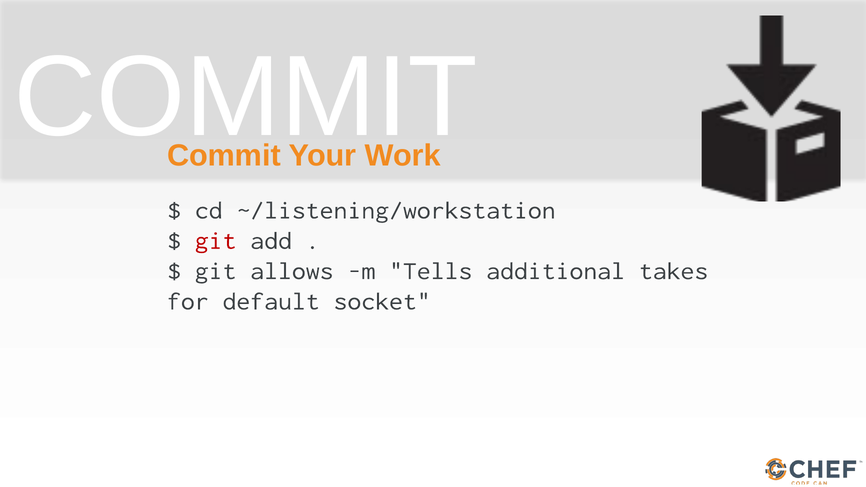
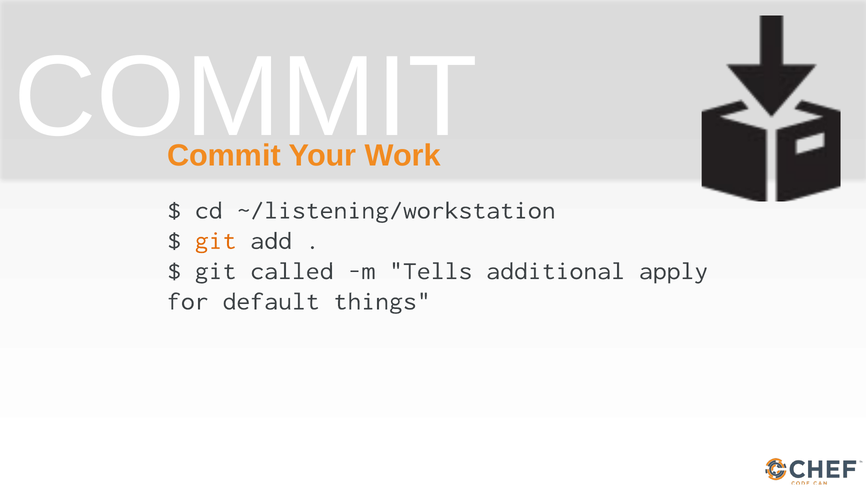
git colour: red -> orange (216, 241)
allows: allows -> called (292, 271)
takes: takes -> apply (674, 271)
socket: socket -> things (382, 301)
